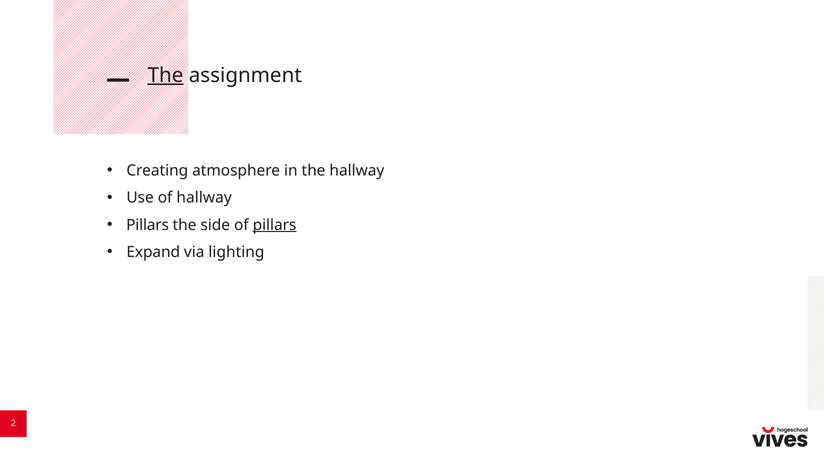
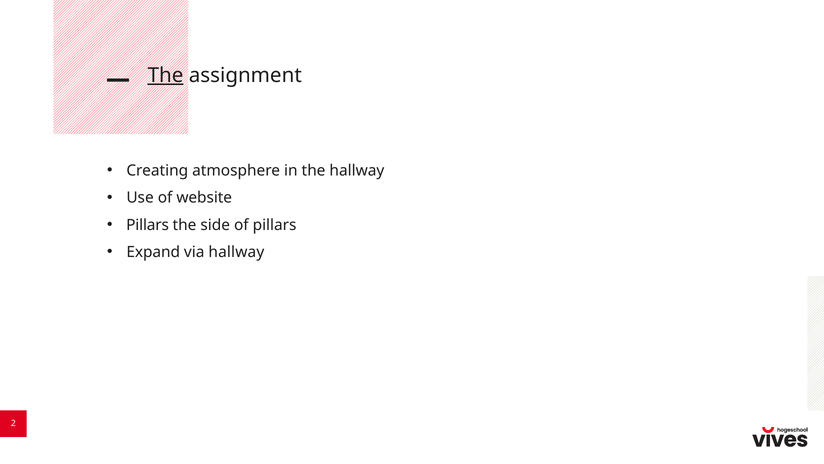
of hallway: hallway -> website (204, 198)
pillars underline: present -> none (275, 225)
via lighting: lighting -> hallway (236, 252)
